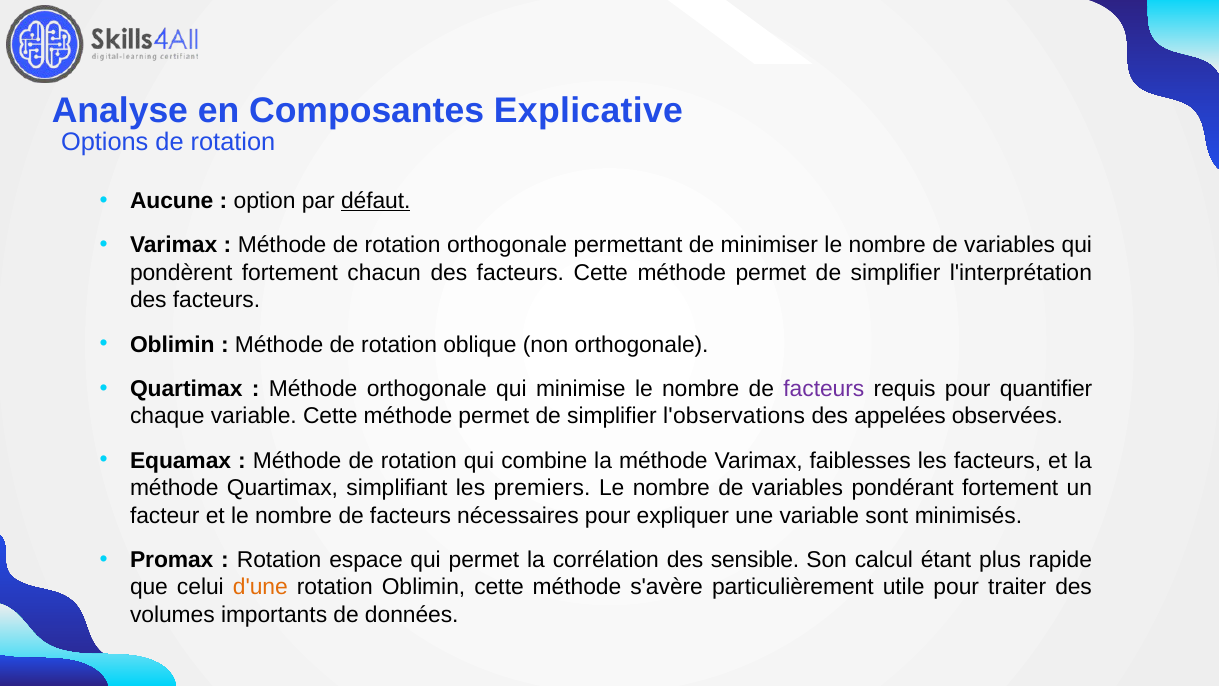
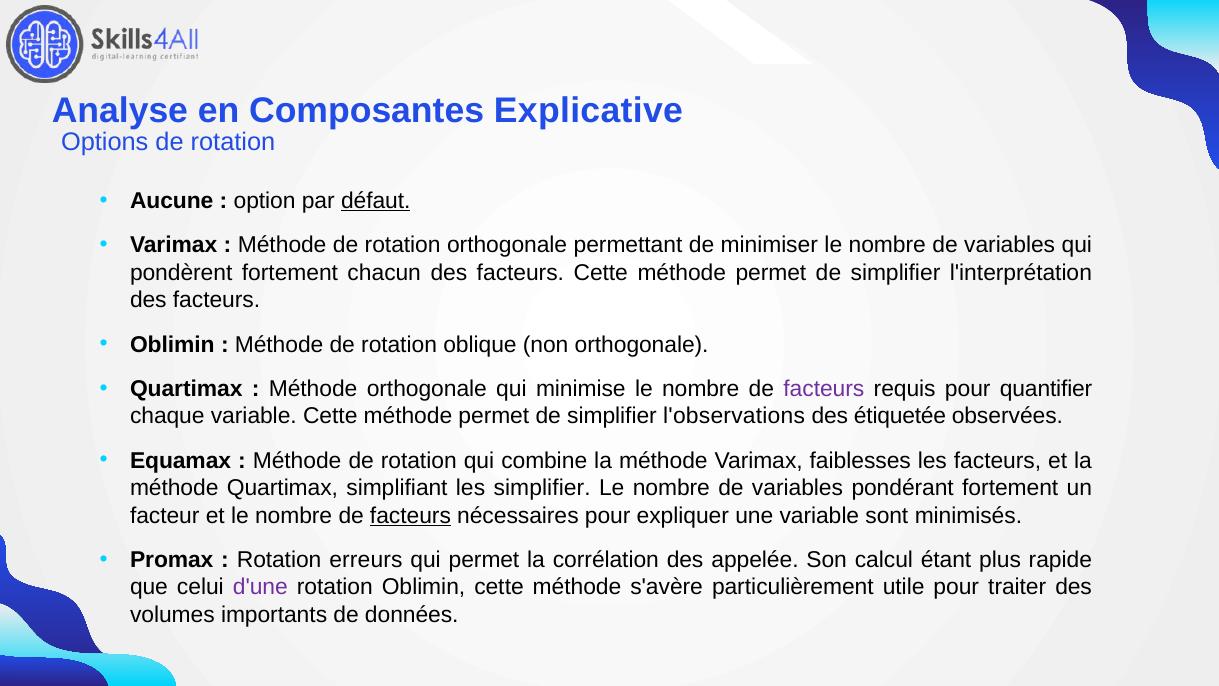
appelées: appelées -> étiquetée (900, 416)
les premiers: premiers -> simplifier (542, 488)
facteurs underline: none -> present (410, 515)
espace: espace -> erreurs (366, 560)
sensible: sensible -> appelée (755, 560)
d'une colour: orange -> purple (260, 587)
